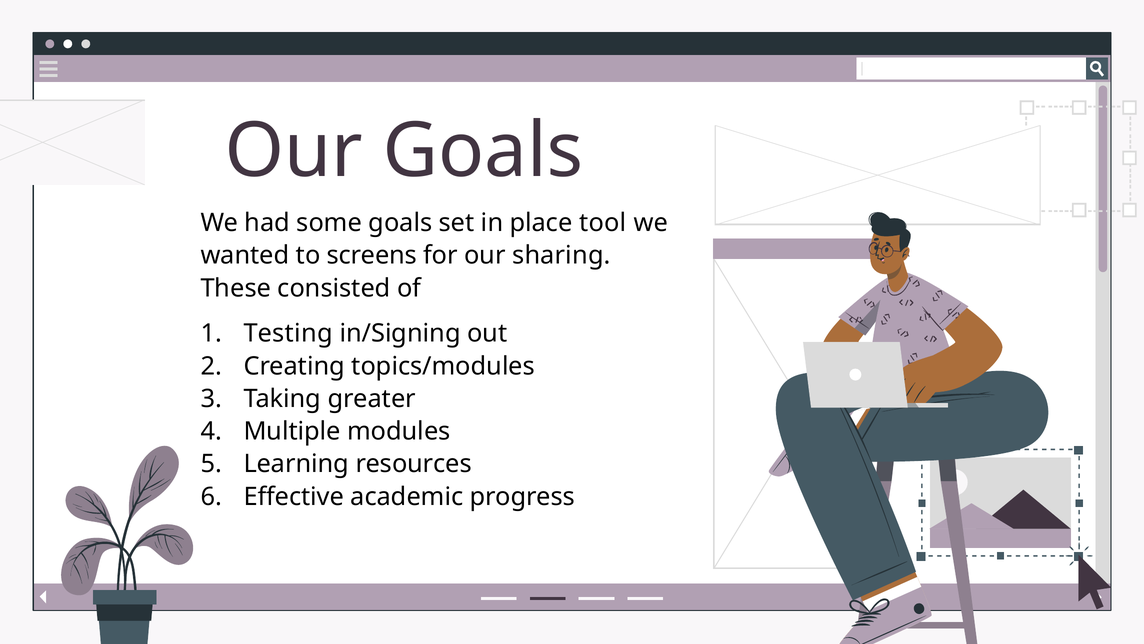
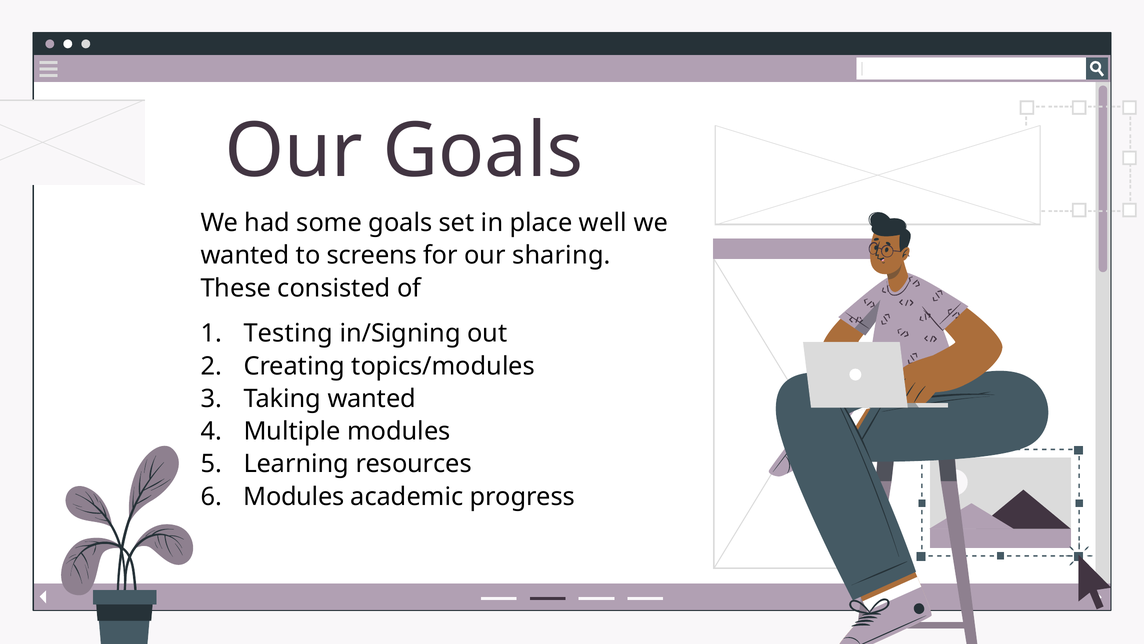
tool: tool -> well (603, 223)
Taking greater: greater -> wanted (372, 398)
Effective: Effective -> Modules (294, 496)
